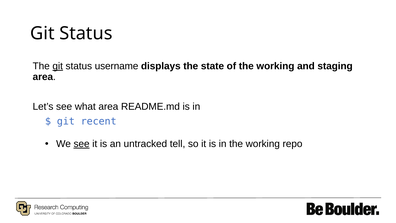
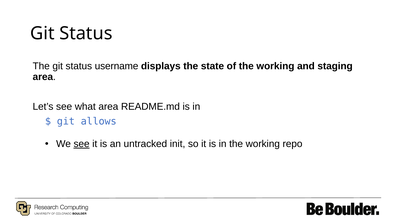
git underline: present -> none (58, 66)
recent: recent -> allows (99, 121)
tell: tell -> init (178, 144)
